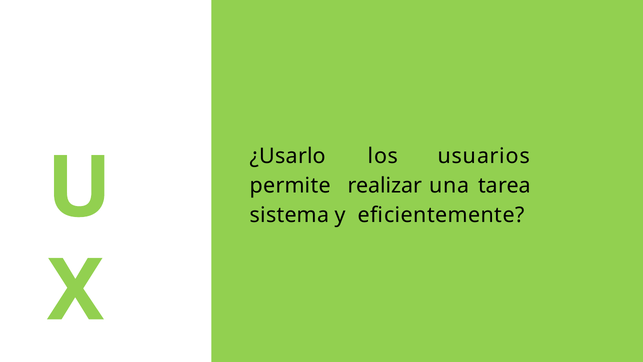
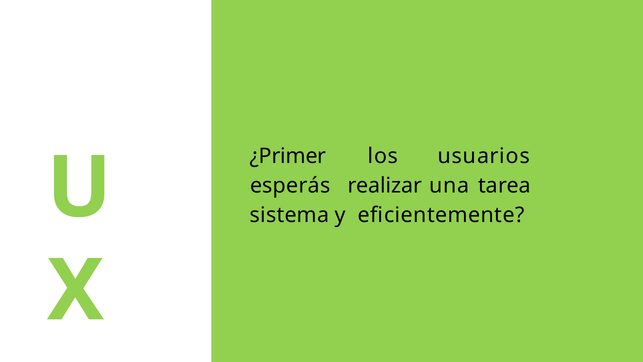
¿Usarlo: ¿Usarlo -> ¿Primer (288, 156)
permite: permite -> esperás (290, 186)
